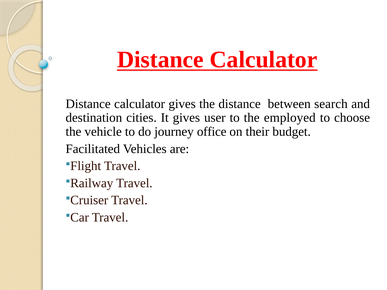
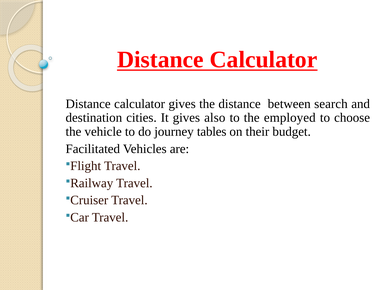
user: user -> also (215, 118)
office: office -> tables (212, 132)
